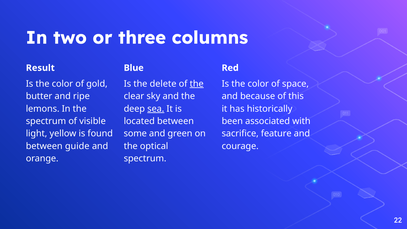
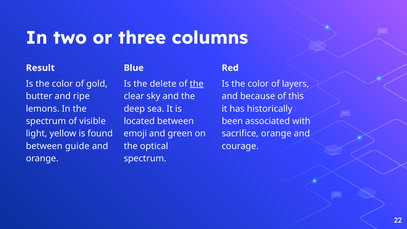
space: space -> layers (295, 84)
sea underline: present -> none (156, 109)
some: some -> emoji (135, 134)
sacrifice feature: feature -> orange (276, 134)
